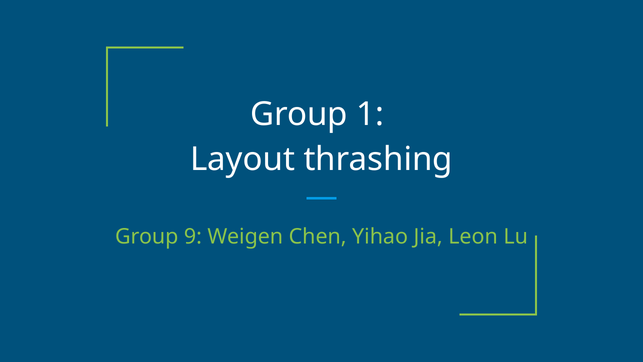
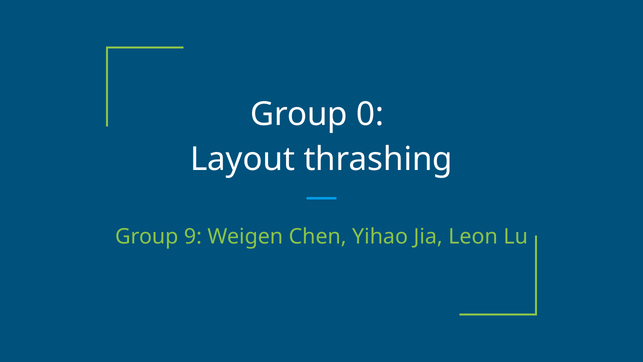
1: 1 -> 0 (370, 114)
